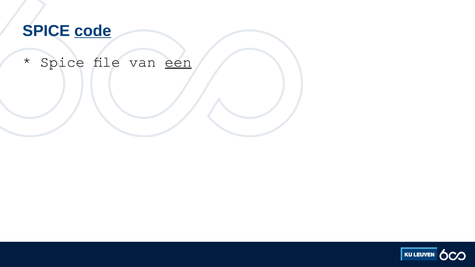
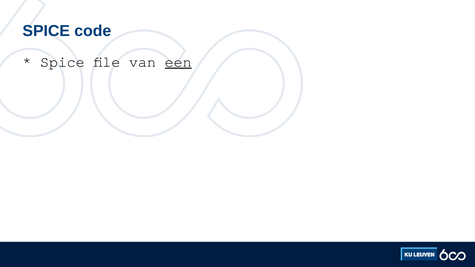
code underline: present -> none (93, 31)
